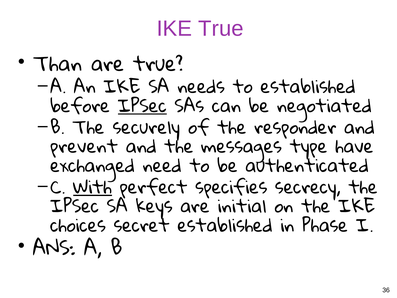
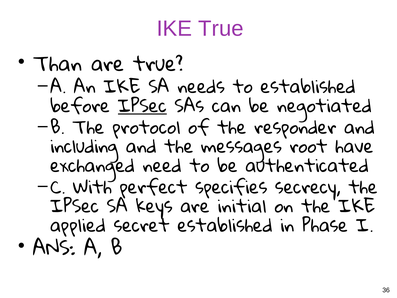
securely: securely -> protocol (146, 128)
prevent: prevent -> including (84, 147)
type: type -> root (309, 147)
With underline: present -> none (93, 188)
choices: choices -> applied (78, 226)
